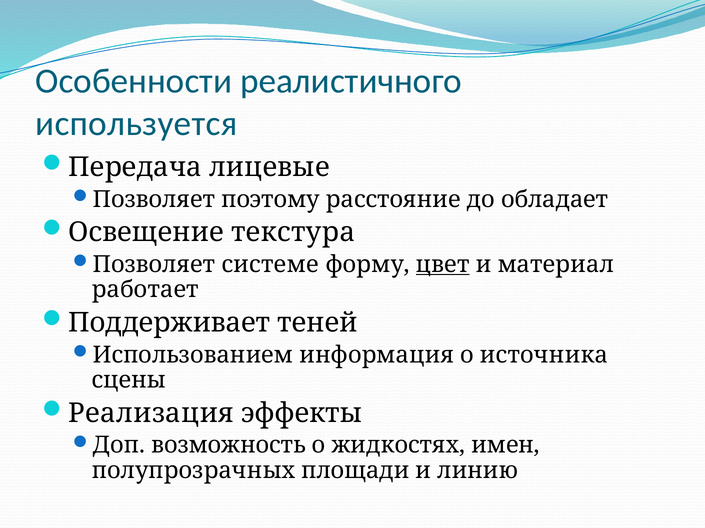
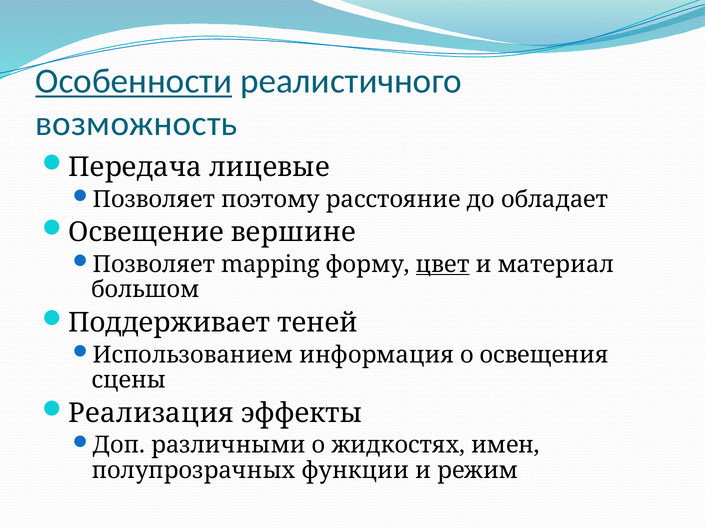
Особенности underline: none -> present (134, 81)
используется: используется -> возможность (136, 124)
текстура: текстура -> вершине (293, 233)
системе: системе -> mapping (270, 265)
работает: работает -> большом (145, 290)
источника: источника -> освещения (544, 355)
возможность: возможность -> различными (228, 446)
площади: площади -> функции (355, 471)
линию: линию -> режим (478, 471)
